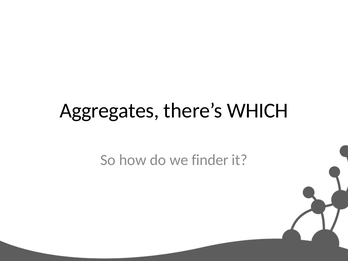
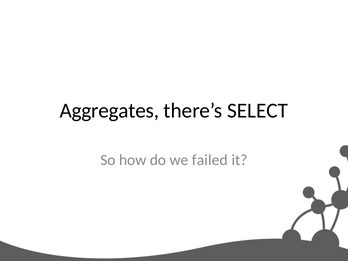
WHICH: WHICH -> SELECT (258, 111)
finder: finder -> failed (210, 160)
